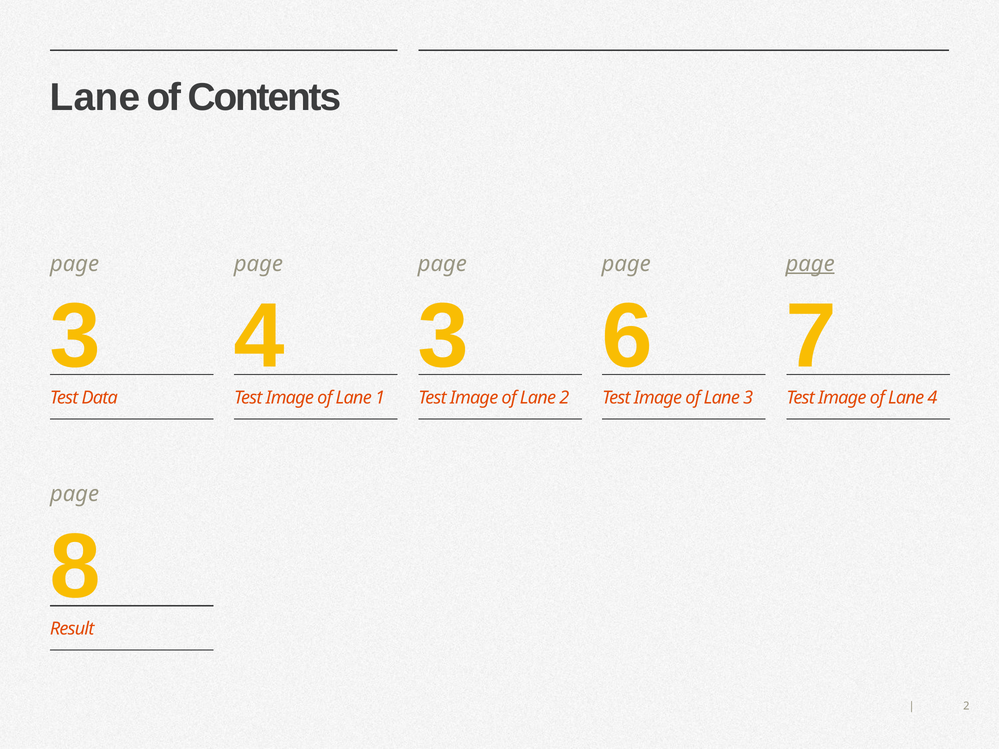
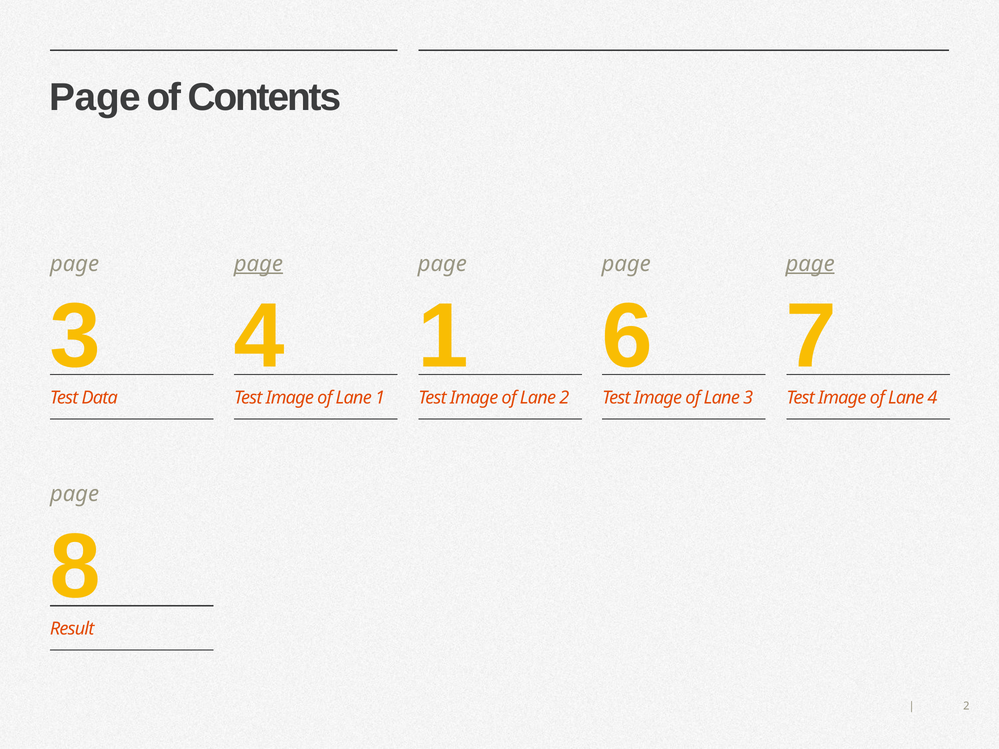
Lane: Lane -> Page (95, 98)
page underline: none -> present (258, 264)
4 3: 3 -> 1 (443, 337)
